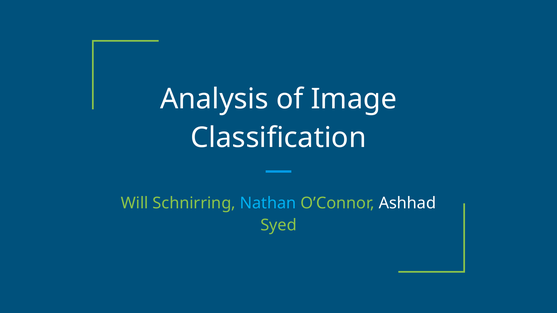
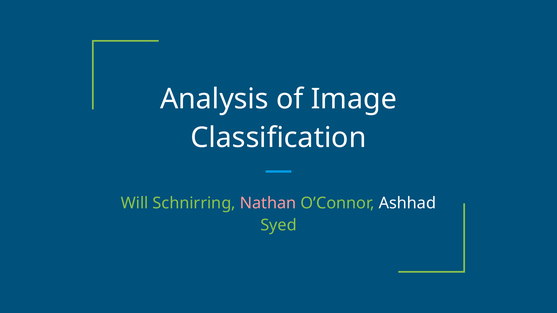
Nathan colour: light blue -> pink (268, 203)
